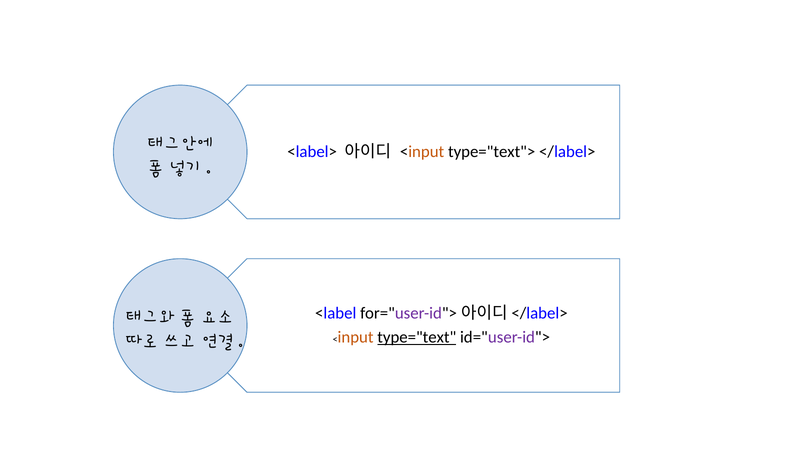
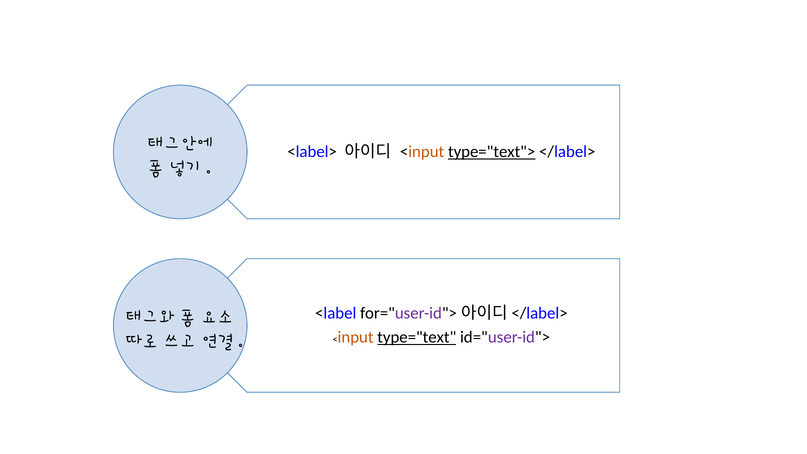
type="text"> underline: none -> present (492, 152)
